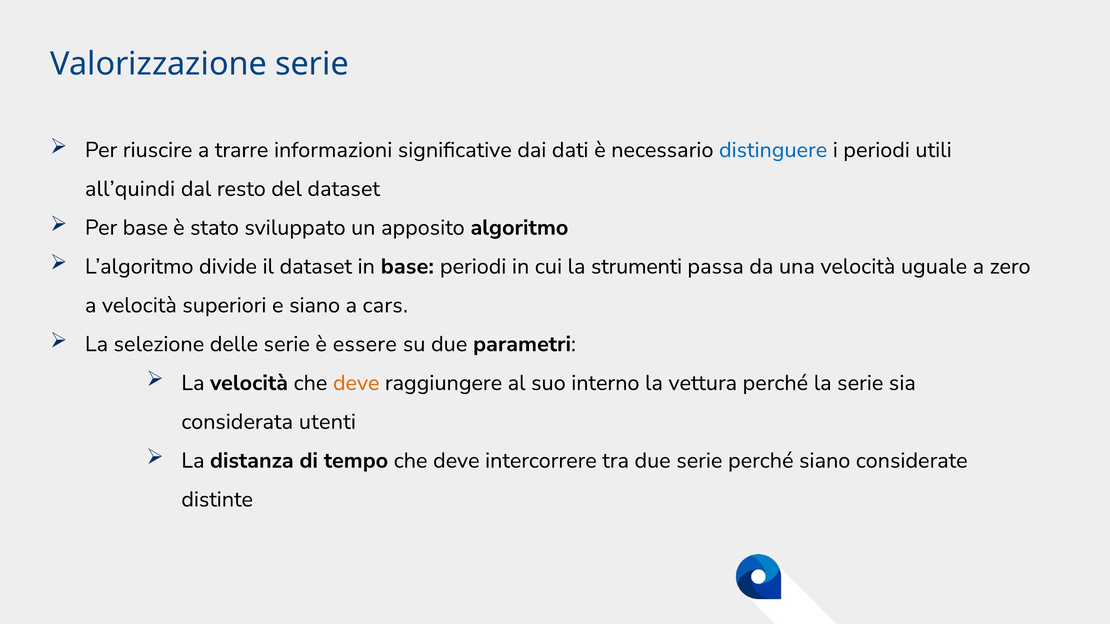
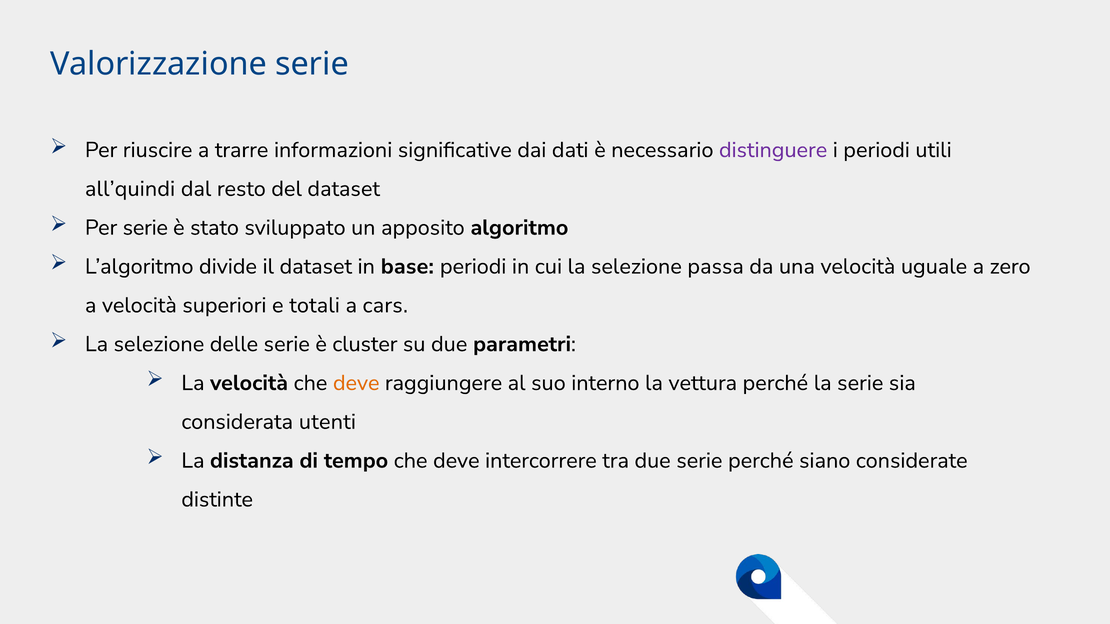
distinguere colour: blue -> purple (773, 150)
Per base: base -> serie (145, 228)
cui la strumenti: strumenti -> selezione (636, 267)
e siano: siano -> totali (315, 305)
essere: essere -> cluster (365, 344)
